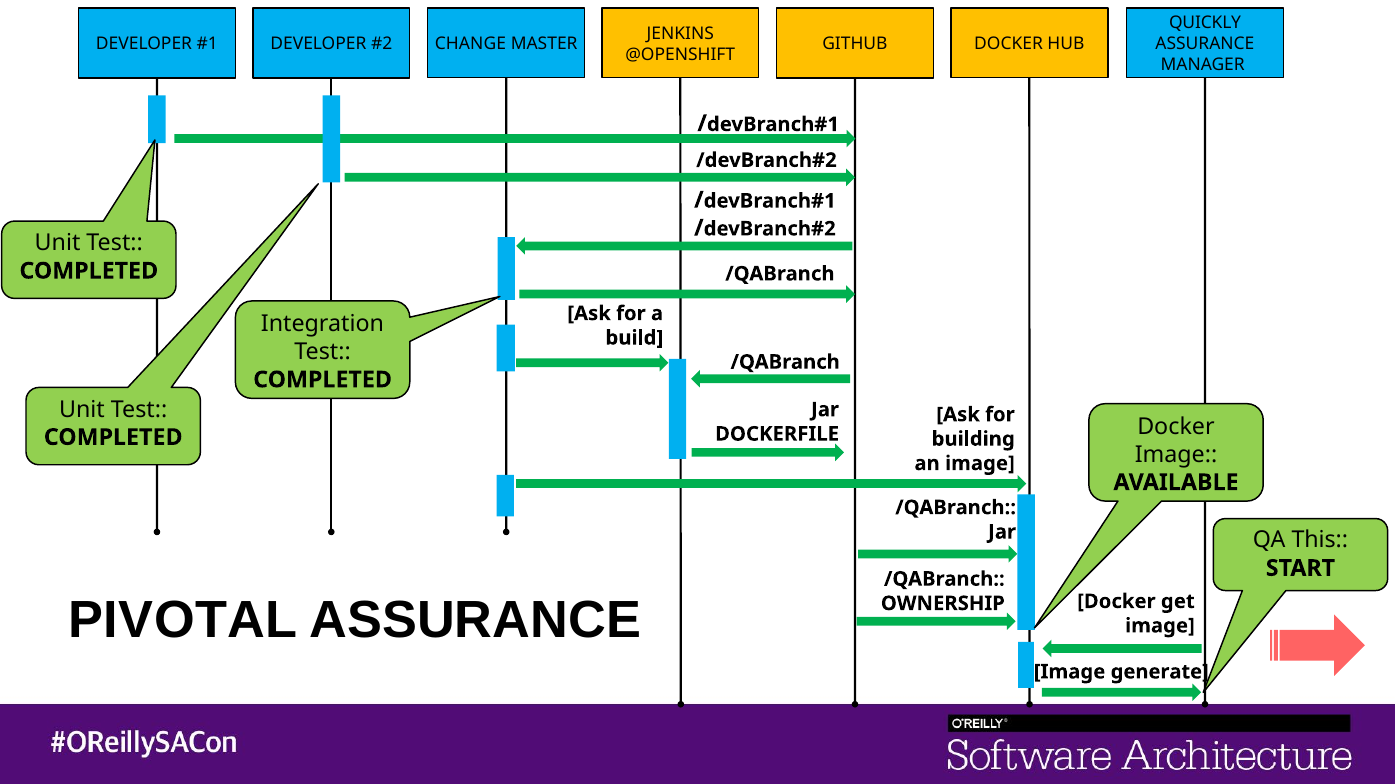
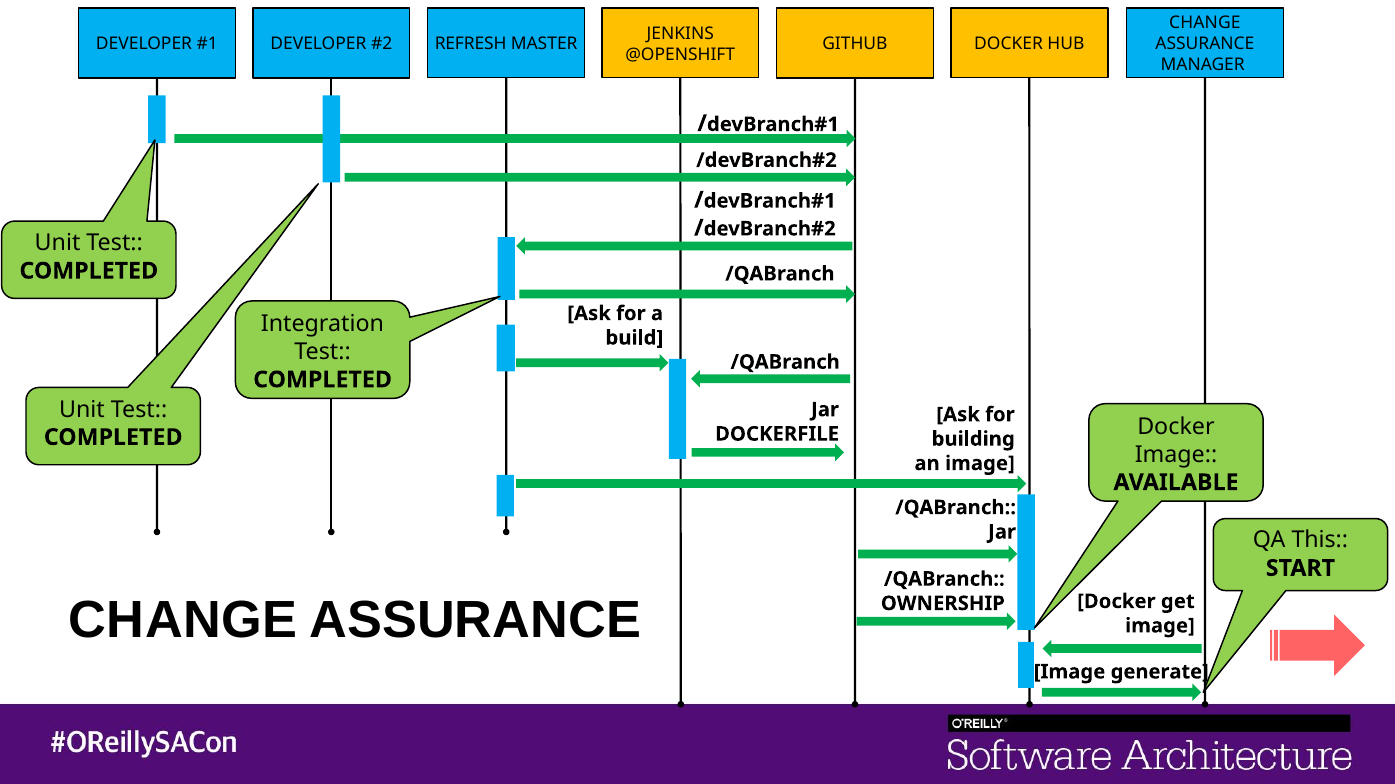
QUICKLY: QUICKLY -> CHANGE (1205, 23)
CHANGE: CHANGE -> REFRESH (471, 44)
PIVOTAL: PIVOTAL -> CHANGE (183, 621)
